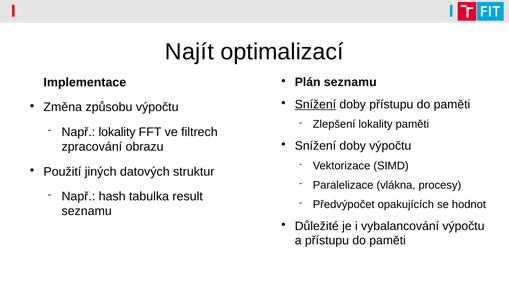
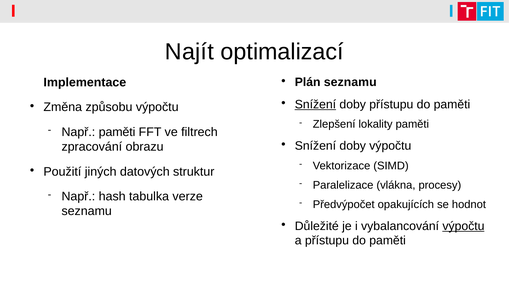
Např lokality: lokality -> paměti (117, 132)
result: result -> verze (188, 197)
výpočtu underline: none -> present (463, 226)
